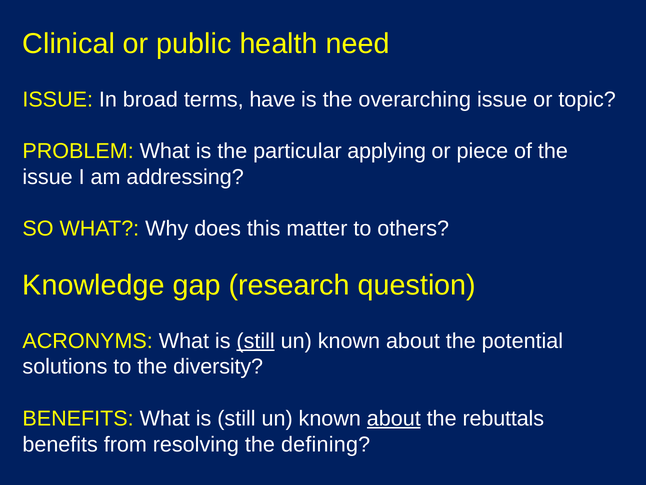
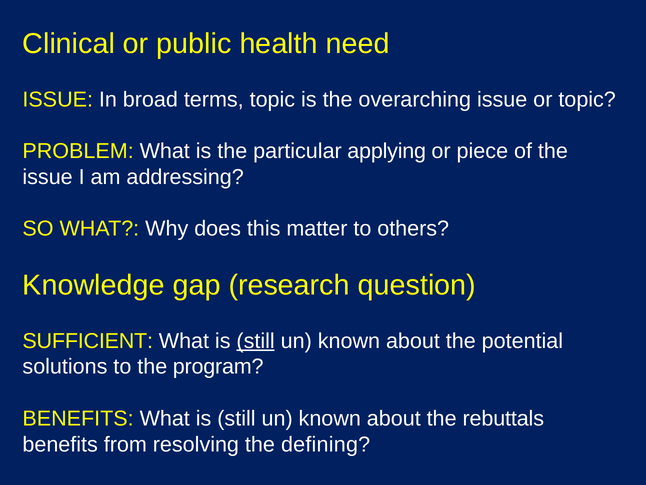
terms have: have -> topic (272, 99)
ACRONYMS: ACRONYMS -> SUFFICIENT (88, 341)
diversity: diversity -> program (218, 366)
about underline: present -> none (394, 418)
